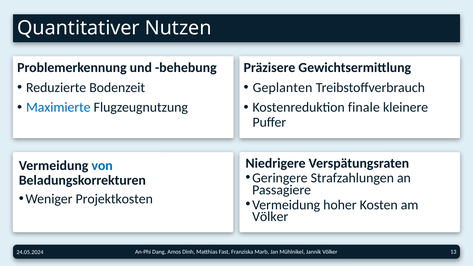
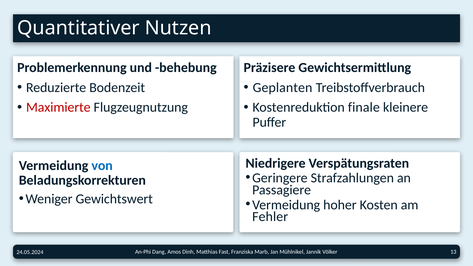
Maximierte colour: blue -> red (58, 107)
Projektkosten: Projektkosten -> Gewichtswert (114, 199)
Völker: Völker -> Fehler (270, 217)
